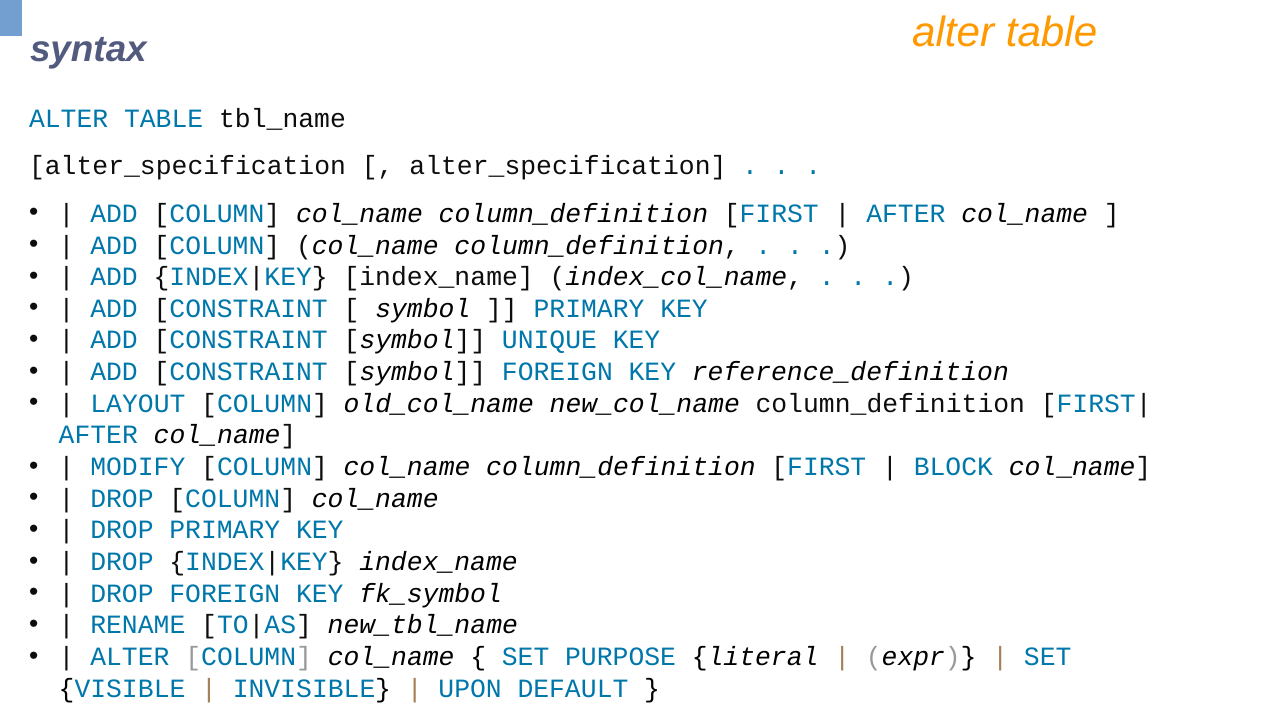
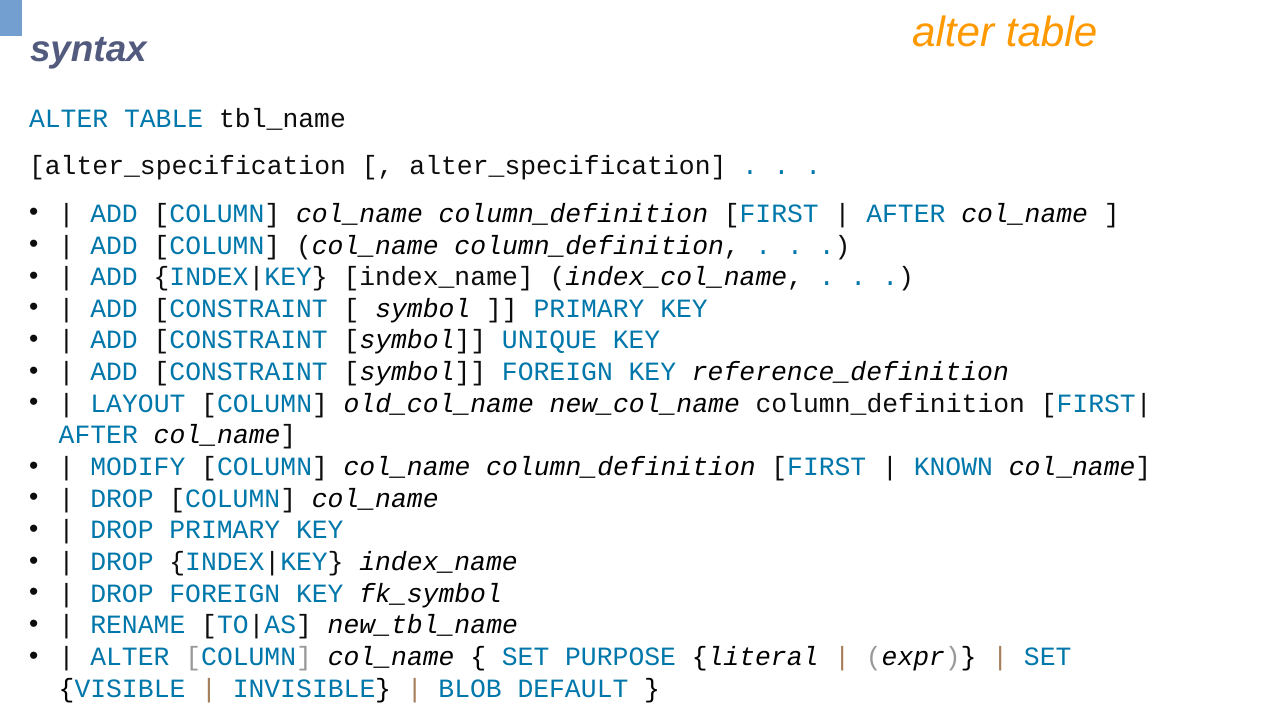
BLOCK: BLOCK -> KNOWN (953, 467)
UPON: UPON -> BLOB (470, 688)
